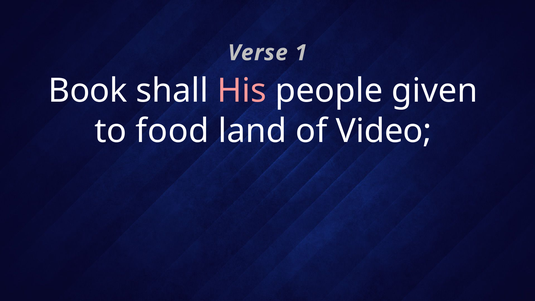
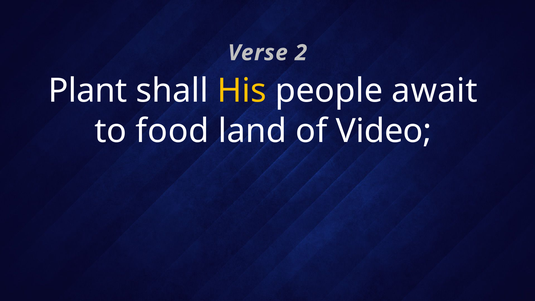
1: 1 -> 2 (301, 53)
Book: Book -> Plant (88, 91)
His colour: pink -> yellow (242, 91)
given: given -> await (435, 91)
